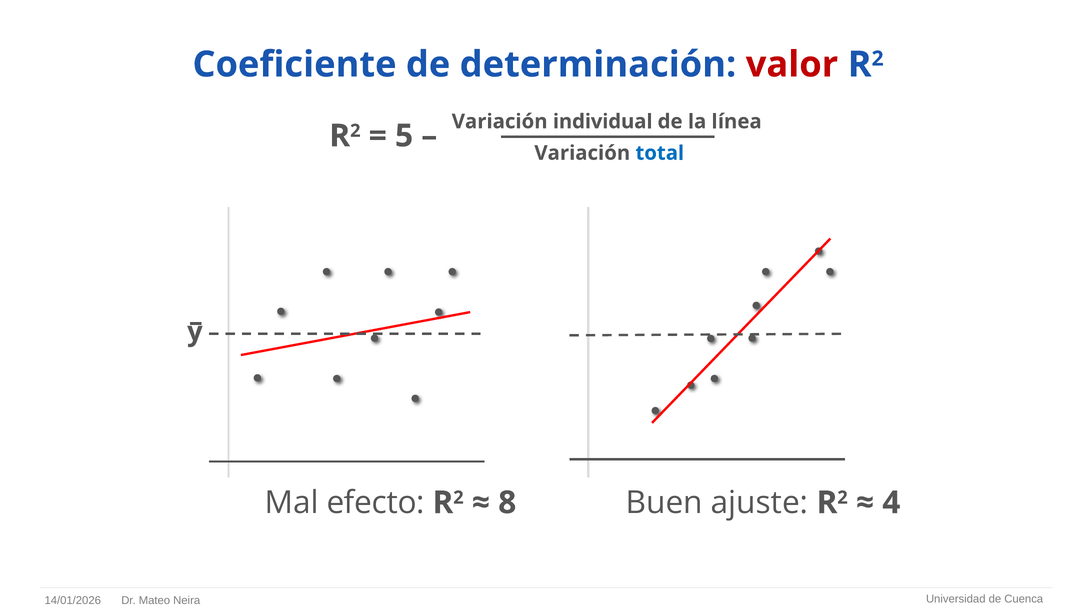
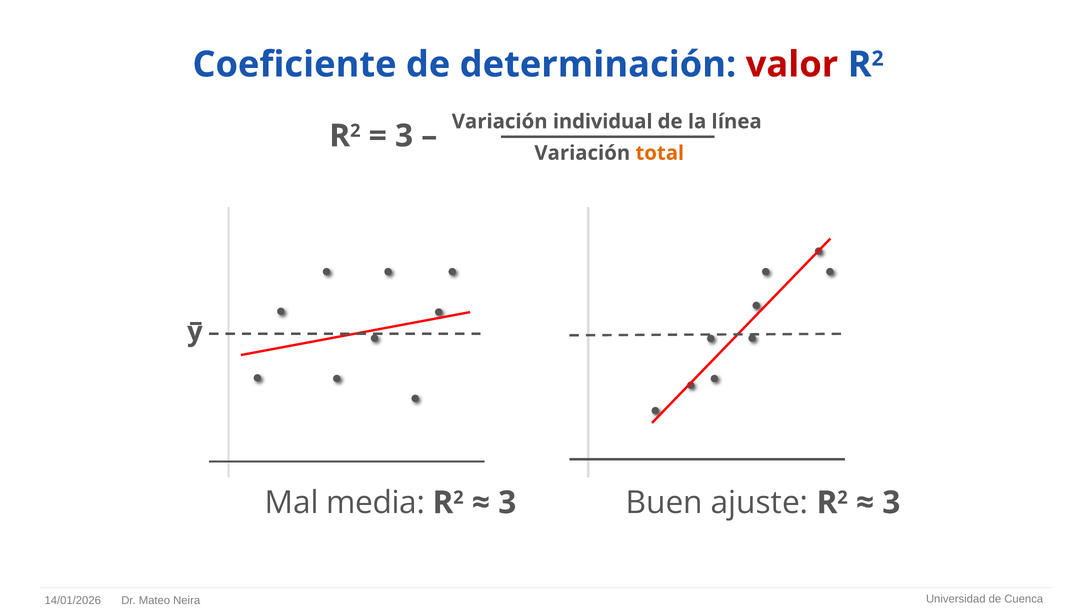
5: 5 -> 3 (404, 136)
total colour: blue -> orange (660, 153)
efecto: efecto -> media (376, 503)
8: 8 -> 3 (507, 503)
4: 4 -> 3 (891, 503)
